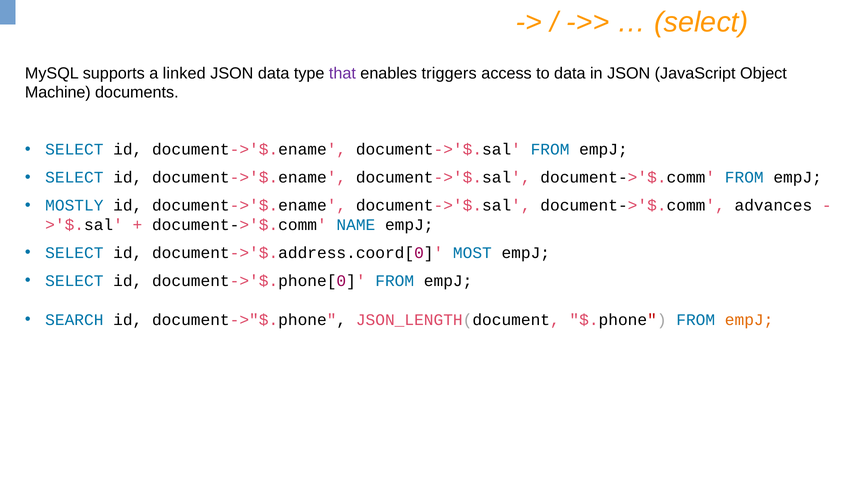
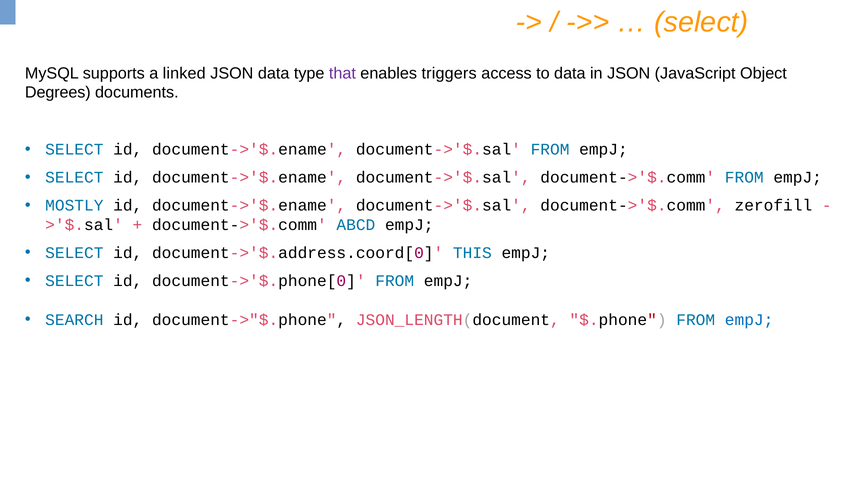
Machine: Machine -> Degrees (58, 93)
advances: advances -> zerofill (773, 206)
NAME: NAME -> ABCD (356, 225)
MOST: MOST -> THIS (472, 253)
empJ colour: orange -> blue (749, 320)
